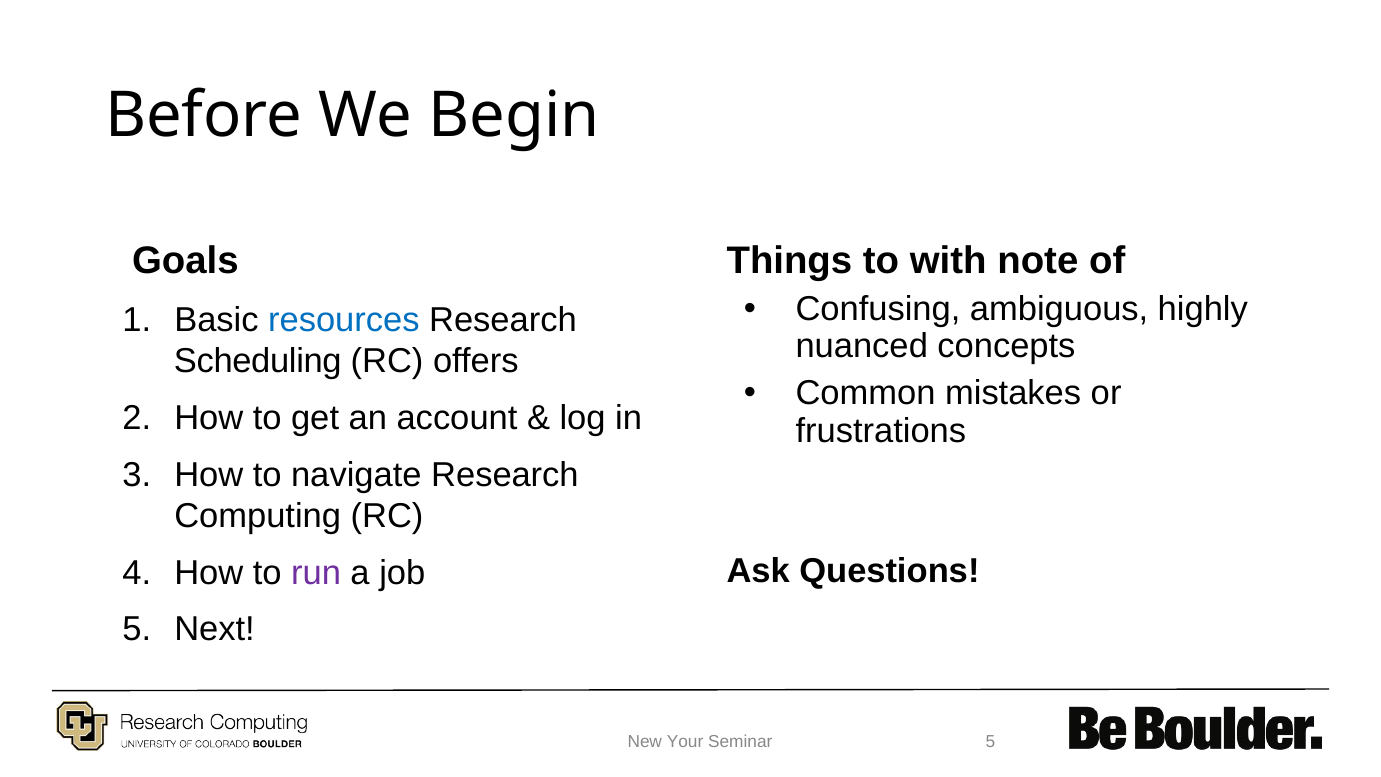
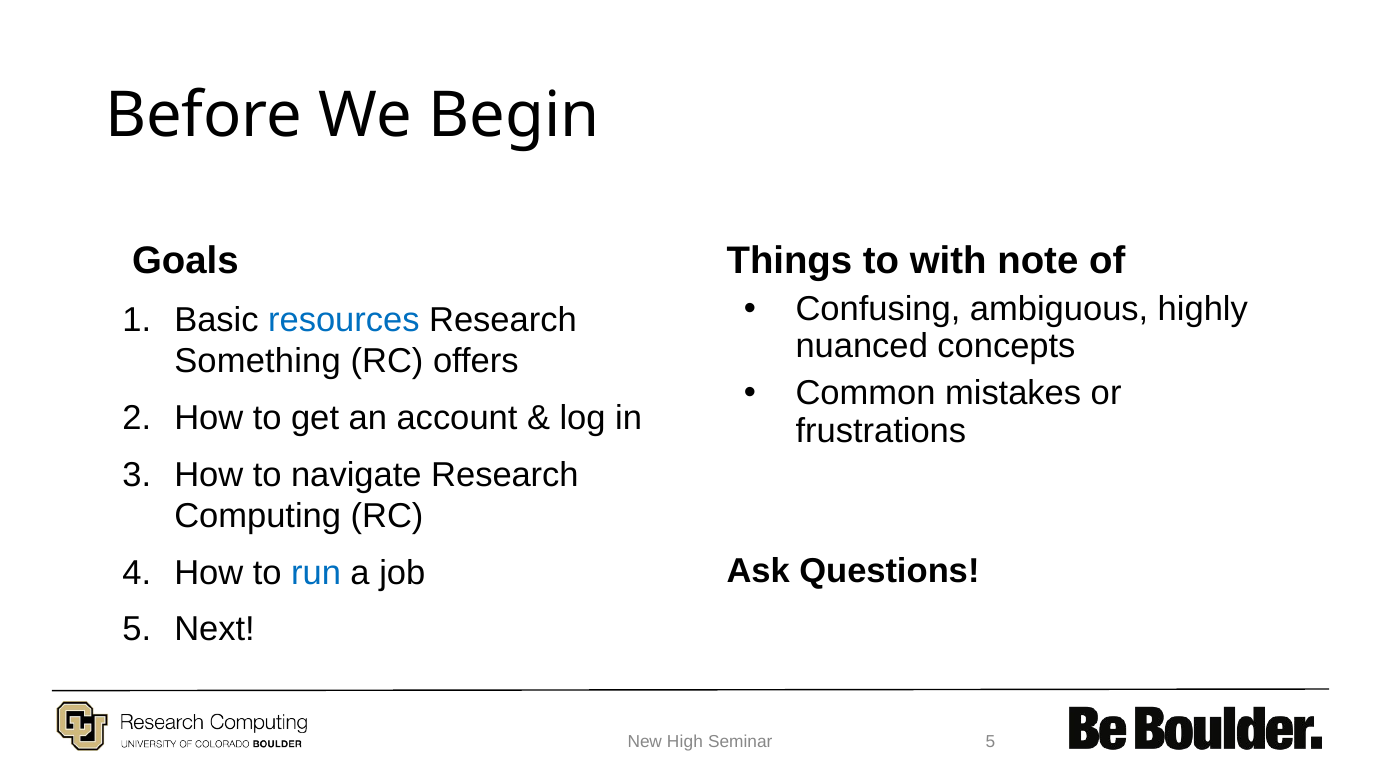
Scheduling: Scheduling -> Something (258, 361)
run colour: purple -> blue (316, 573)
Your: Your -> High (685, 742)
